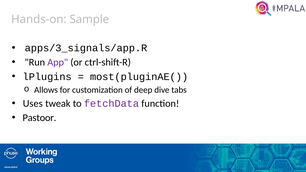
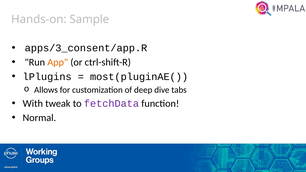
apps/3_signals/app.R: apps/3_signals/app.R -> apps/3_consent/app.R (86, 48)
App colour: purple -> orange (58, 62)
Uses: Uses -> With (33, 104)
Pastoor: Pastoor -> Normal (39, 118)
